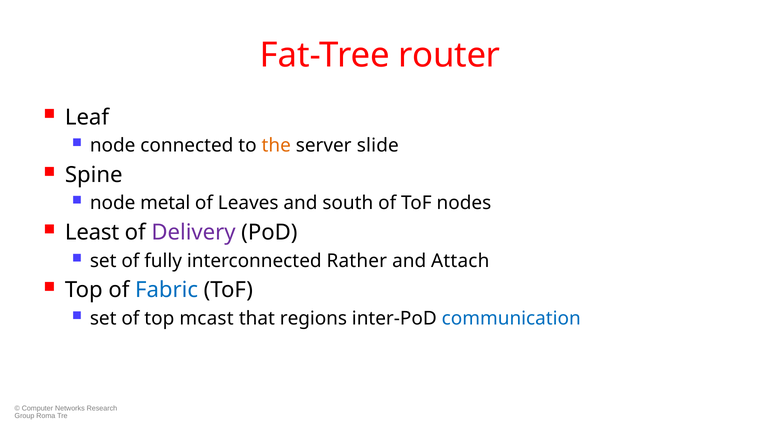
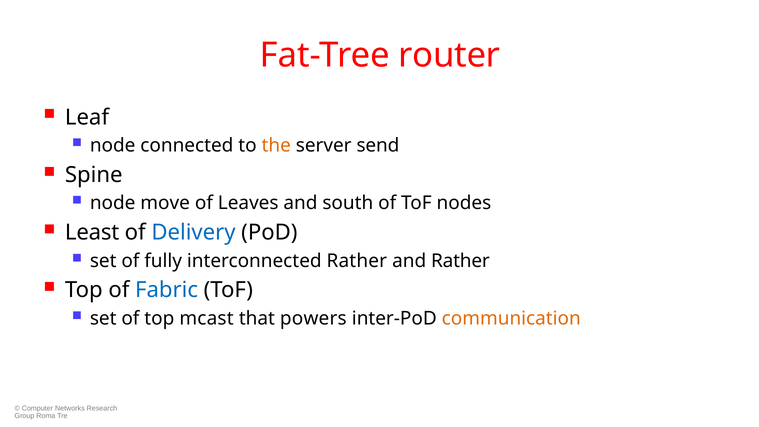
slide: slide -> send (378, 146)
metal: metal -> move (165, 203)
Delivery colour: purple -> blue (194, 232)
and Attach: Attach -> Rather (460, 261)
regions: regions -> powers (313, 318)
communication colour: blue -> orange (511, 318)
